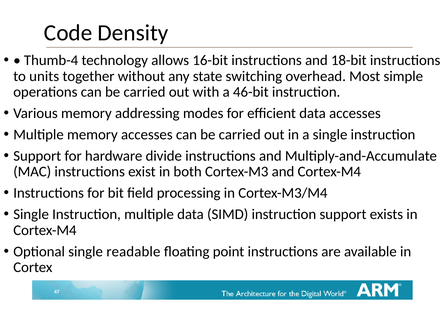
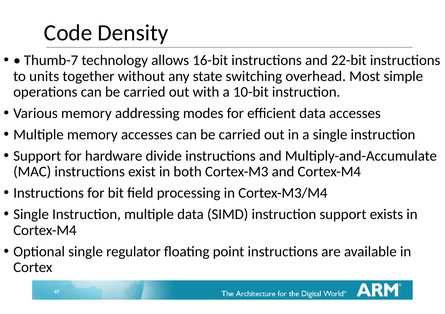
Thumb-4: Thumb-4 -> Thumb-7 (51, 60)
18-bit: 18-bit -> 22-bit (349, 60)
46-bit: 46-bit -> 10-bit (251, 92)
readable: readable -> regulator (134, 252)
